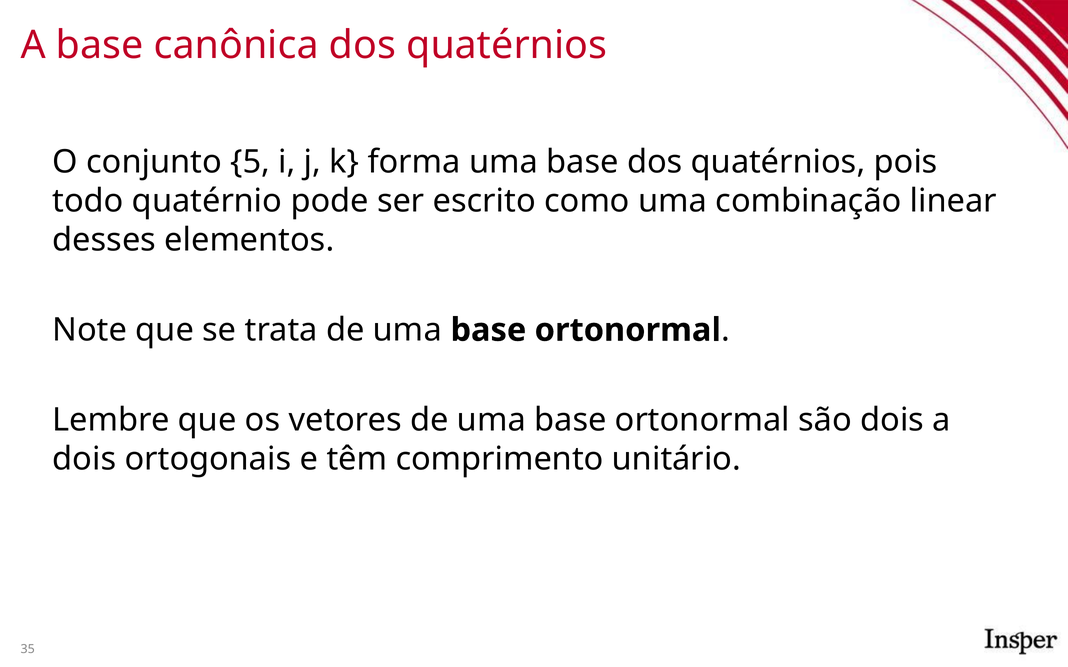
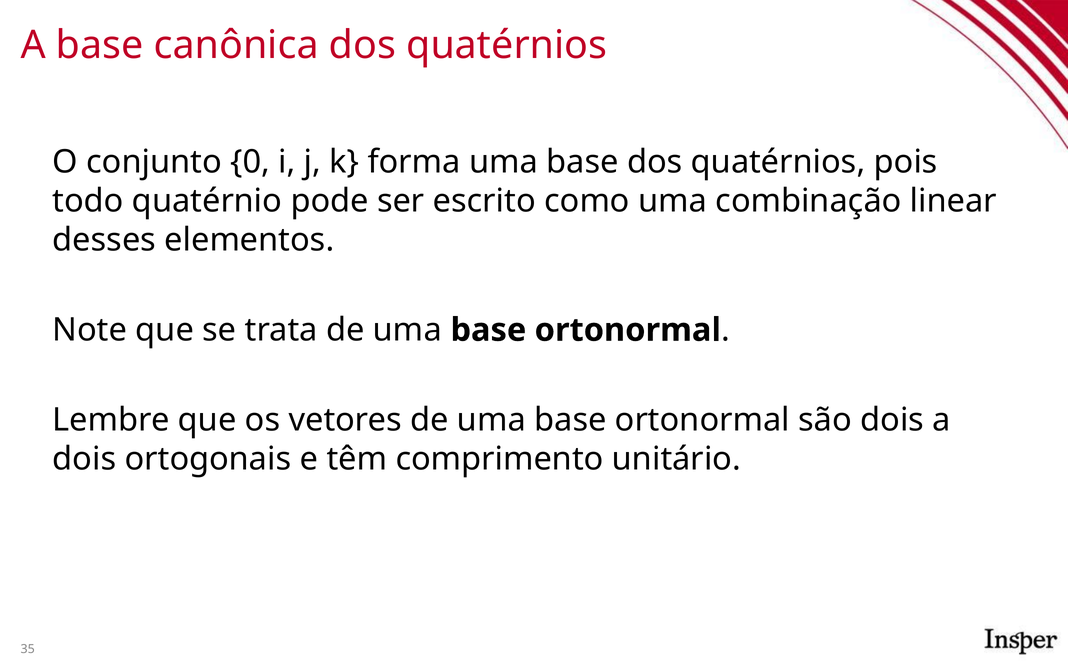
5: 5 -> 0 (250, 162)
